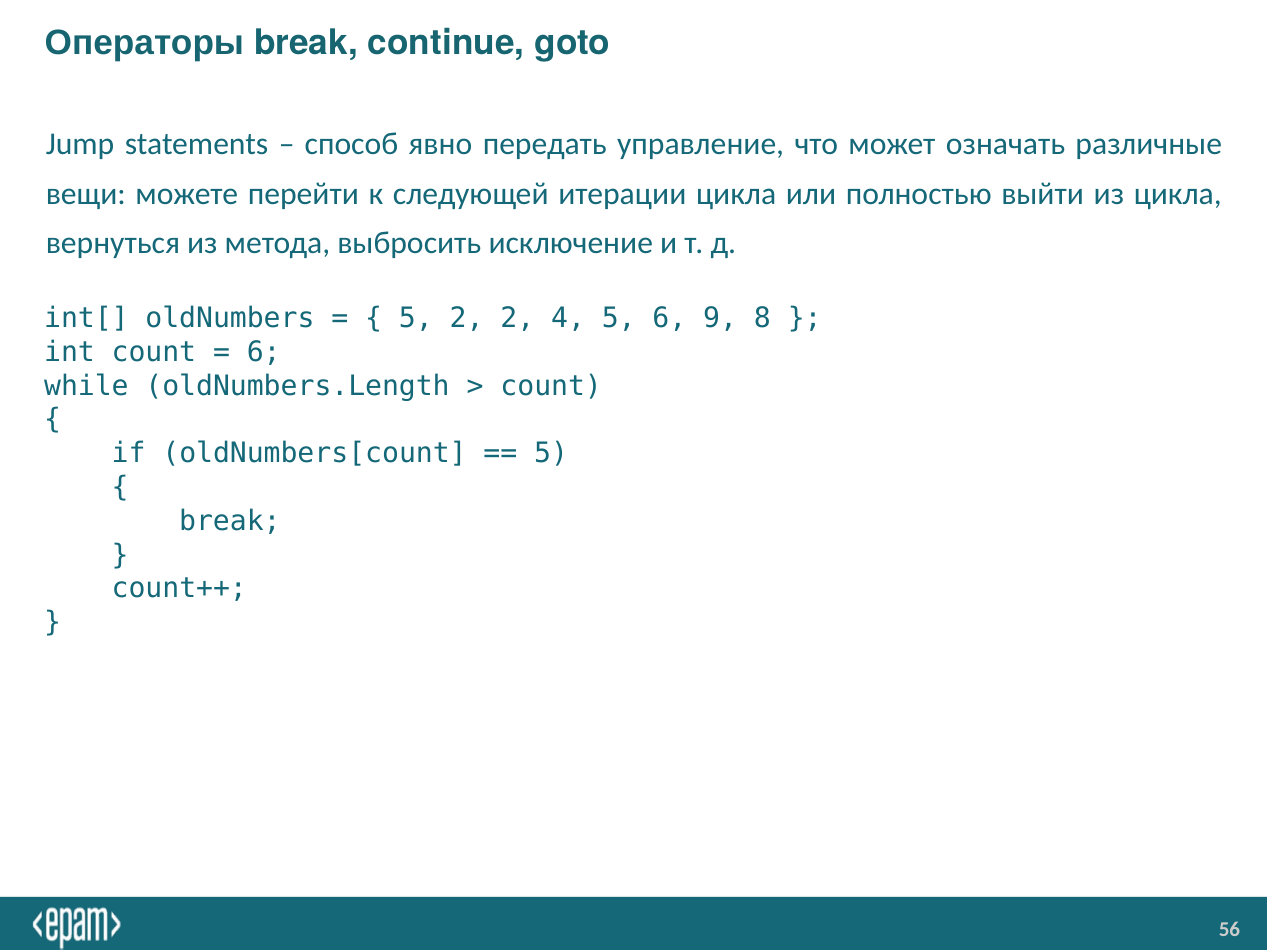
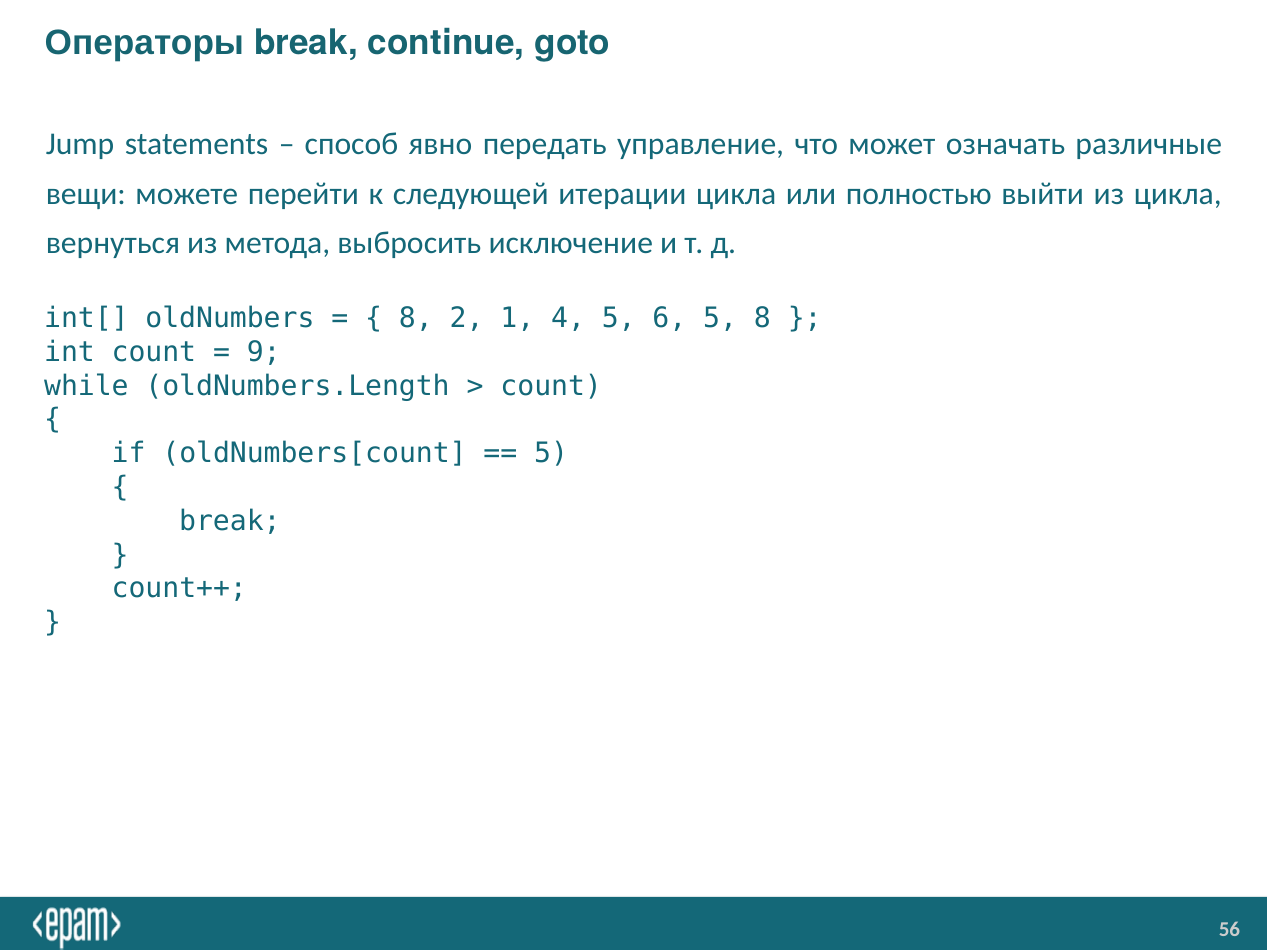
5: 5 -> 8 (416, 318)
2 2: 2 -> 1 (517, 318)
6 9: 9 -> 5 (720, 318)
6: 6 -> 9 (264, 352)
